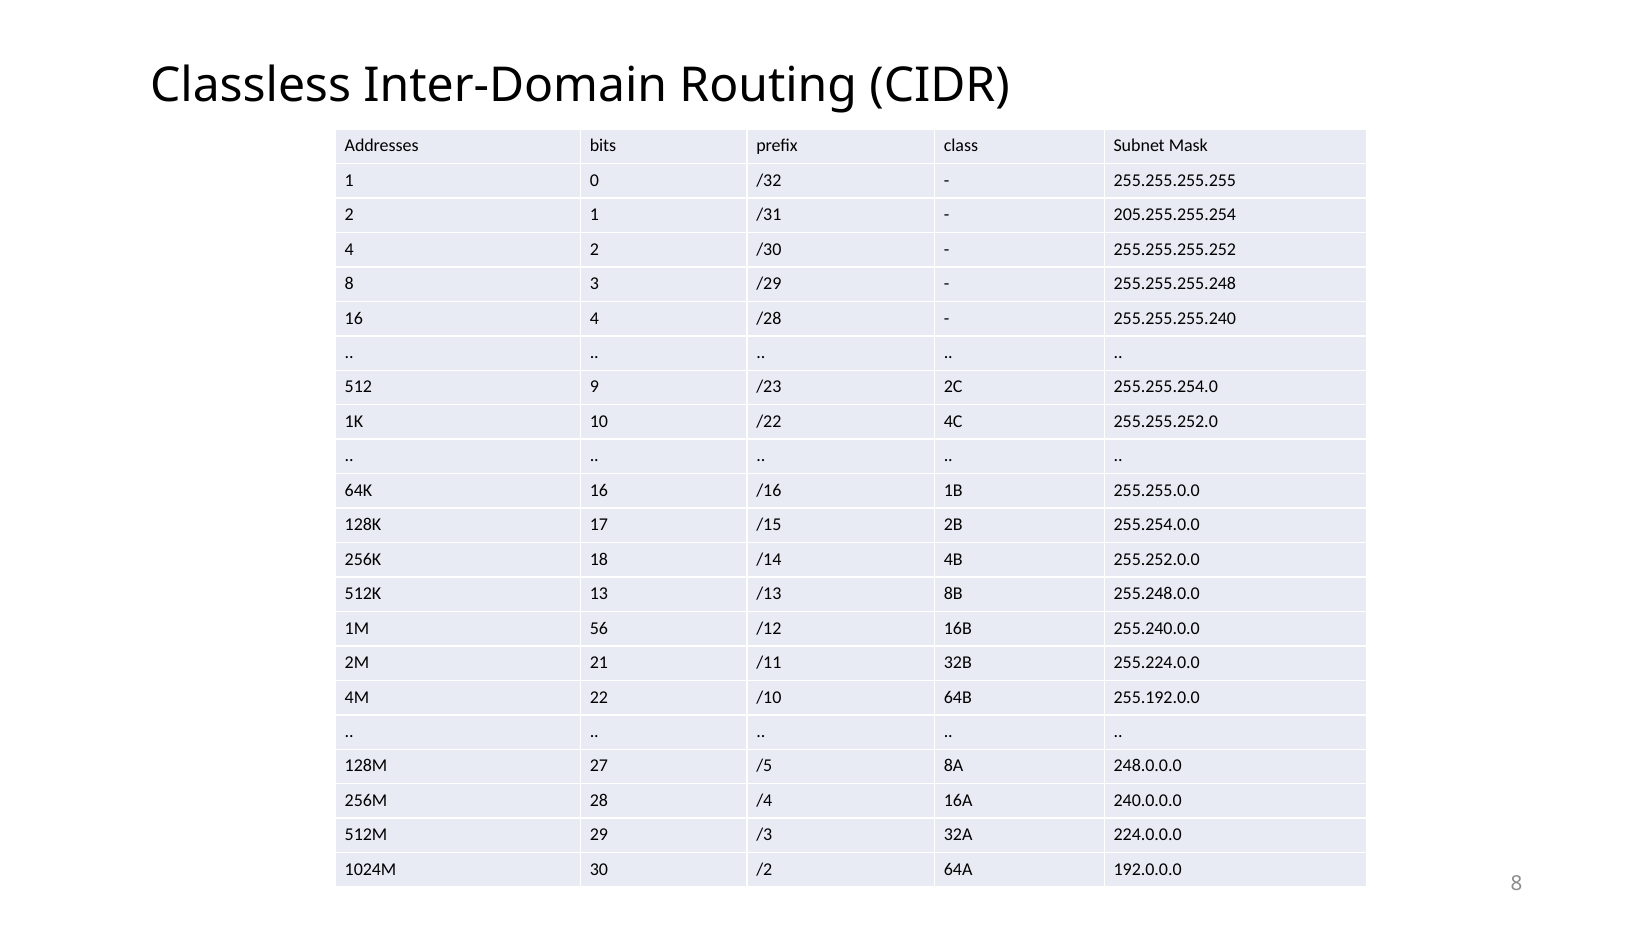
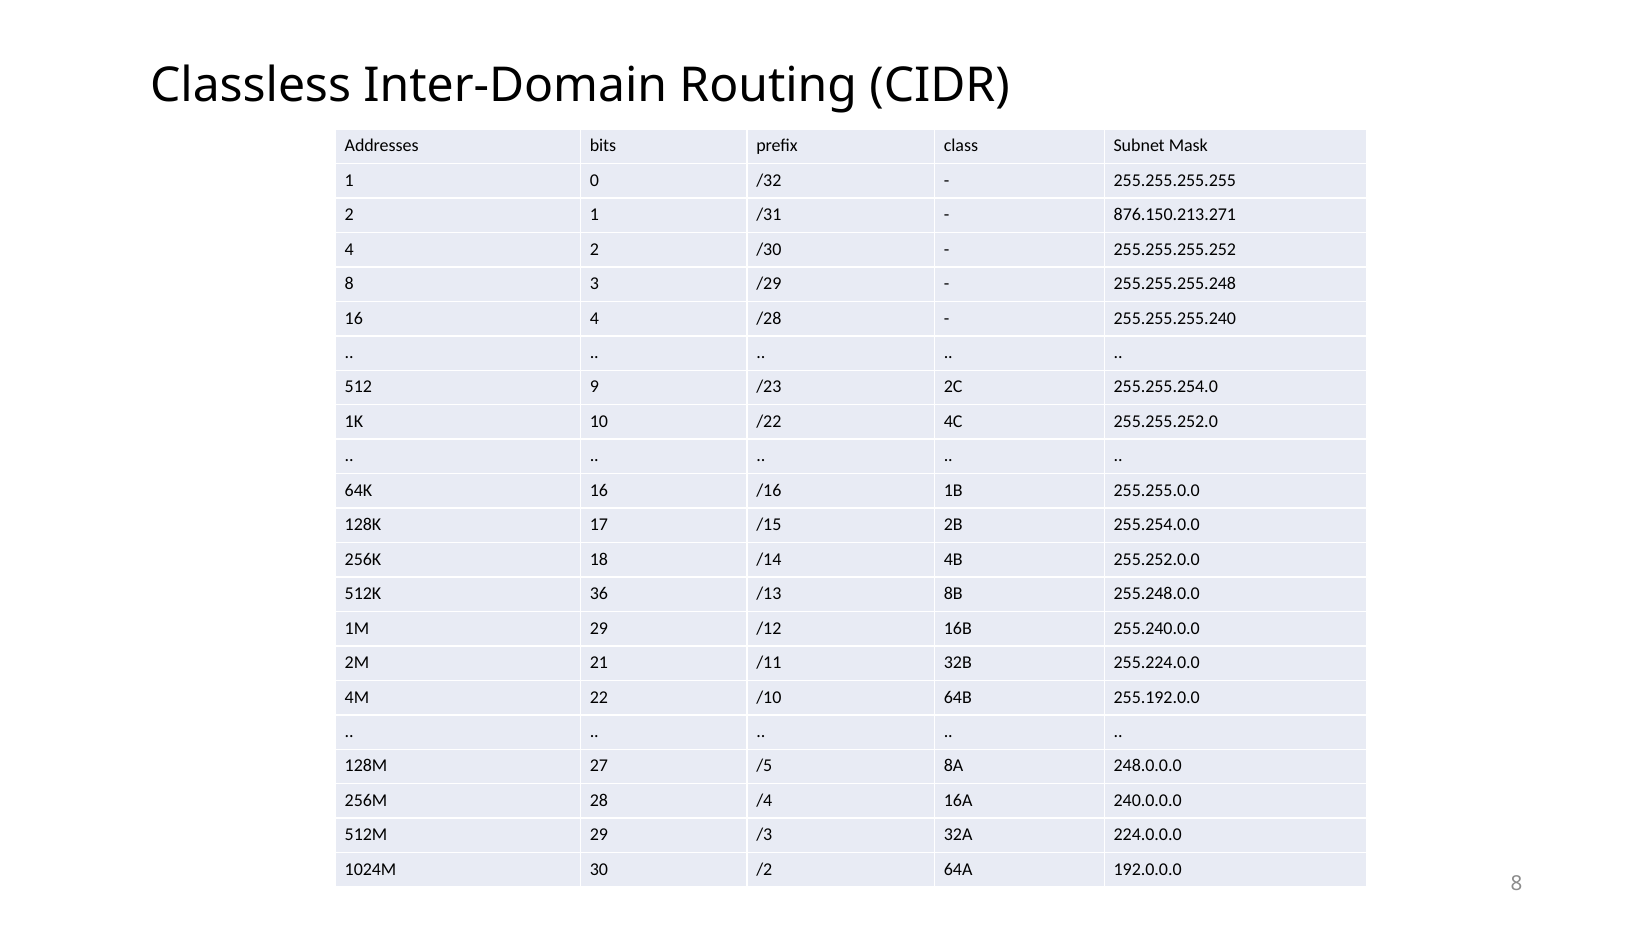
205.255.255.254: 205.255.255.254 -> 876.150.213.271 (1175, 215)
13: 13 -> 36 (599, 594)
1M 56: 56 -> 29 (599, 628)
